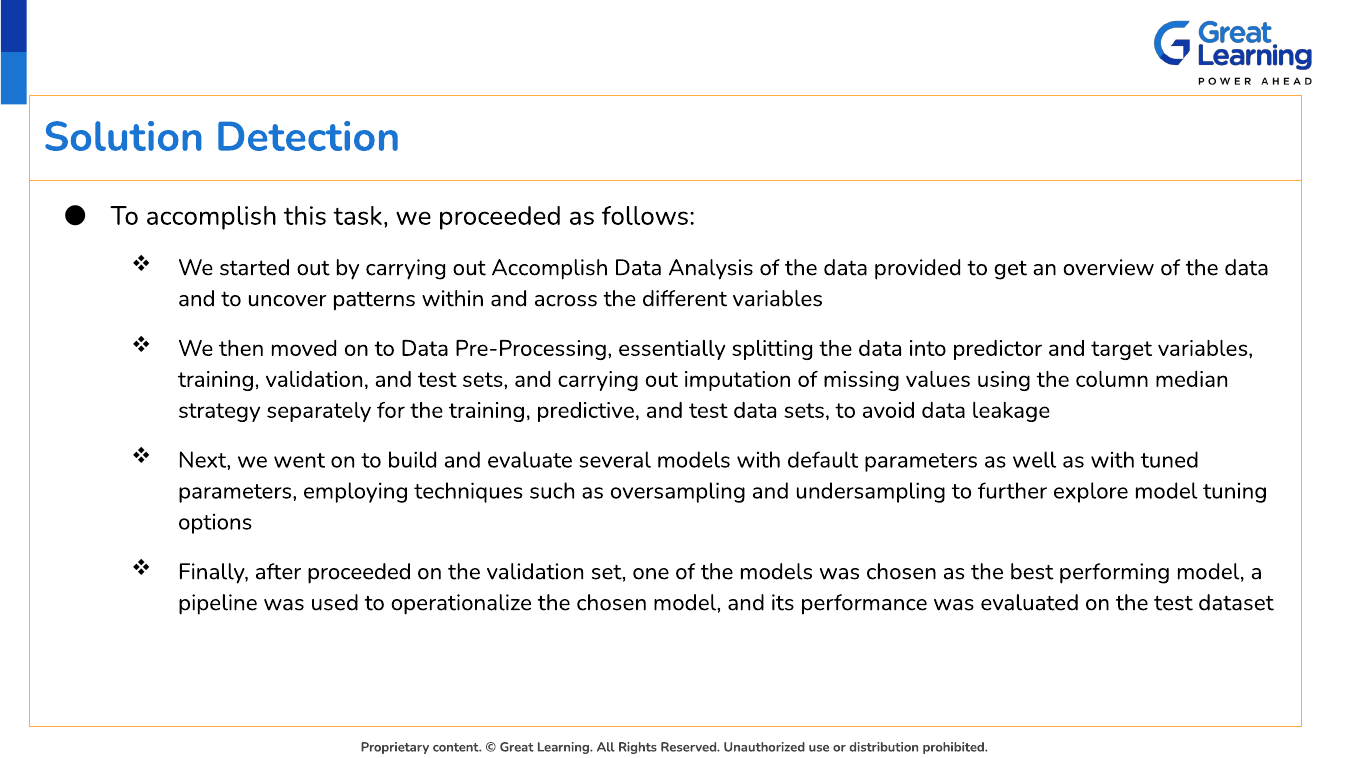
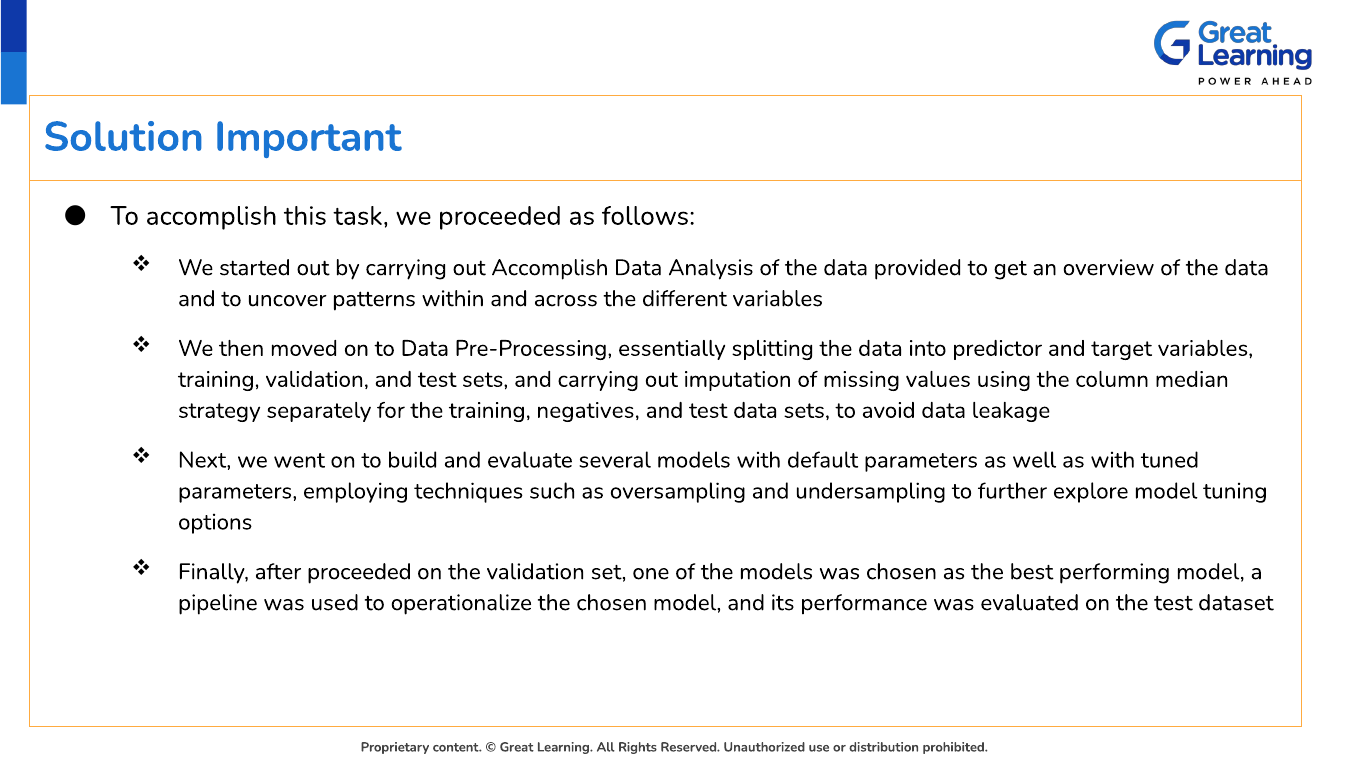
Detection: Detection -> Important (308, 137)
predictive: predictive -> negatives (588, 410)
